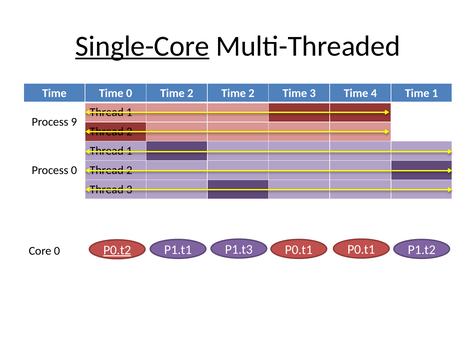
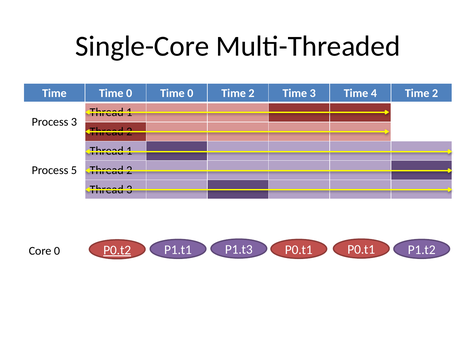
Single-Core underline: present -> none (142, 46)
0 Time 2: 2 -> 0 (190, 93)
4 Time 1: 1 -> 2 (435, 93)
Process 9: 9 -> 3 (74, 122)
Process 0: 0 -> 5 (74, 170)
